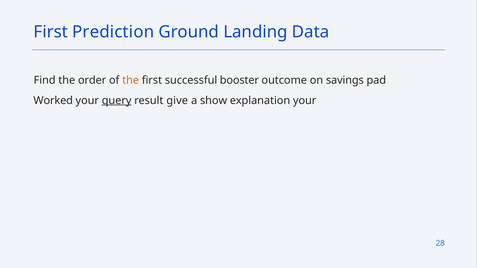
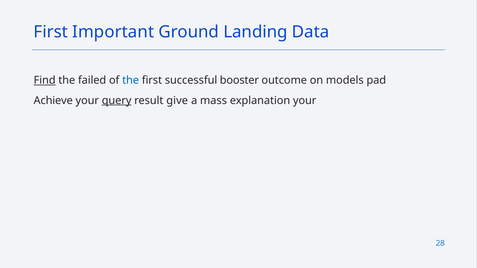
Prediction: Prediction -> Important (113, 32)
Find underline: none -> present (45, 80)
order: order -> failed (92, 80)
the colour: orange -> blue (131, 80)
savings: savings -> models (345, 80)
Worked: Worked -> Achieve (53, 101)
show: show -> mass (214, 101)
